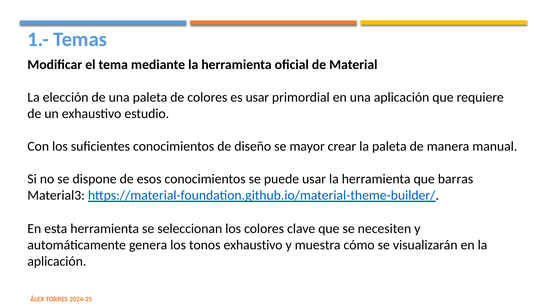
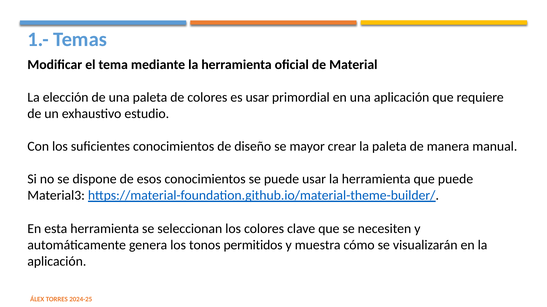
que barras: barras -> puede (456, 180)
tonos exhaustivo: exhaustivo -> permitidos (253, 245)
